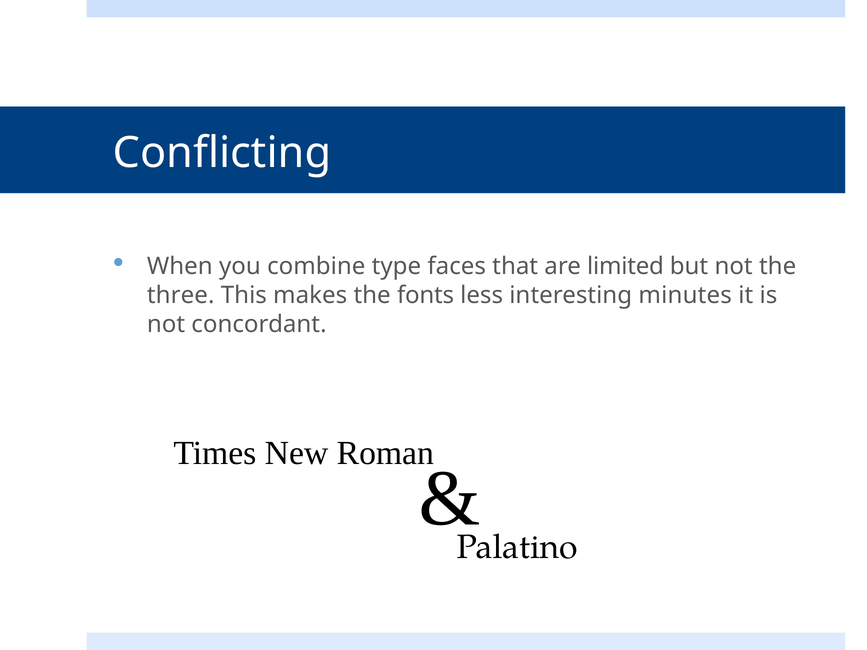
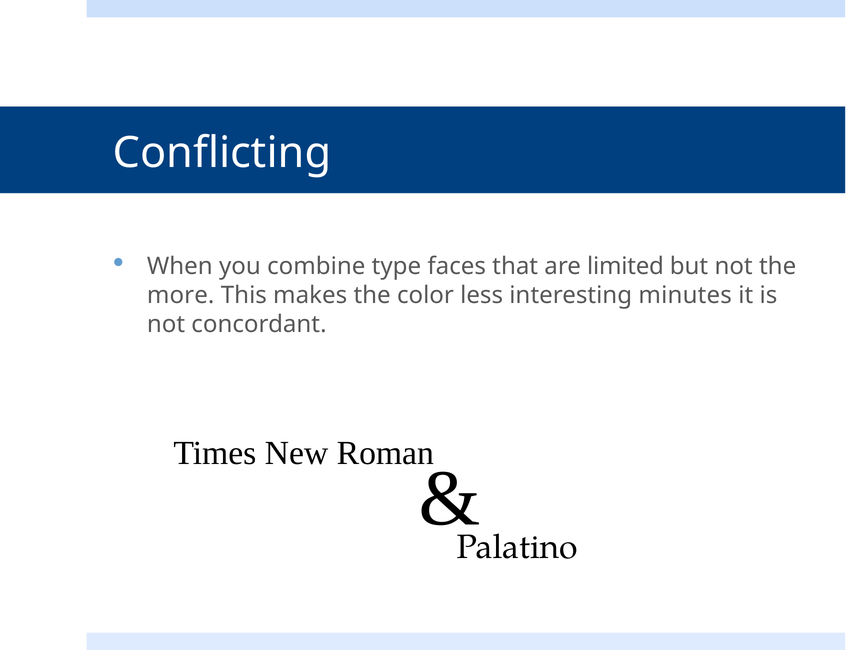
three: three -> more (181, 295)
fonts: fonts -> color (425, 295)
